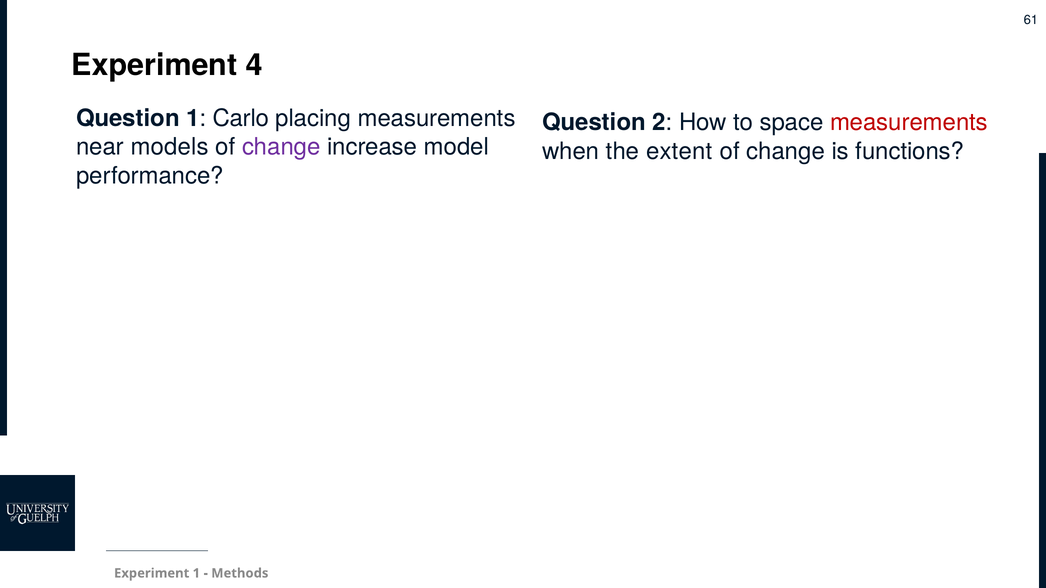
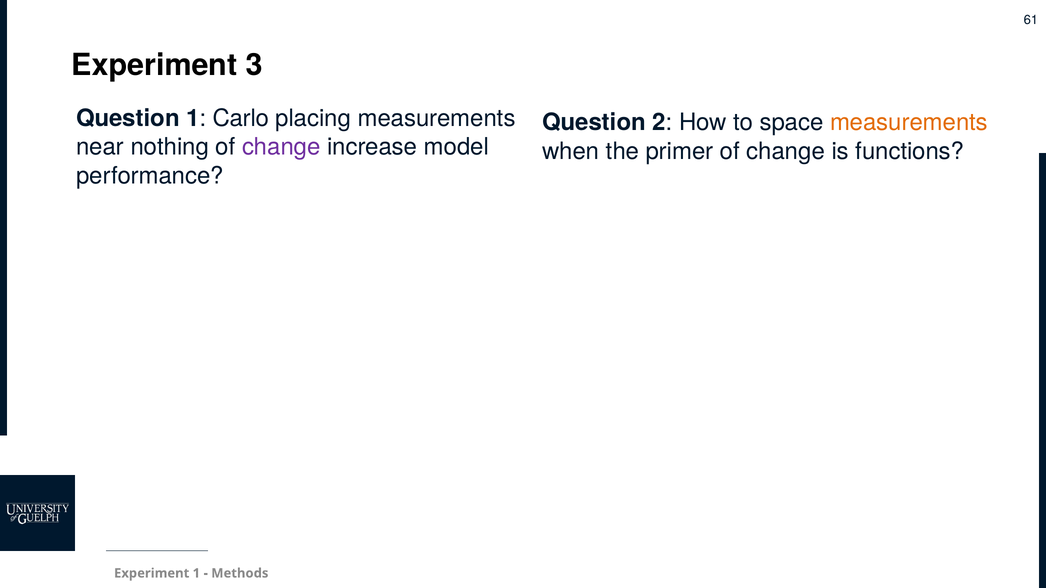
4: 4 -> 3 (254, 65)
measurements colour: red -> orange (909, 122)
models: models -> nothing (170, 147)
extent: extent -> primer (679, 151)
